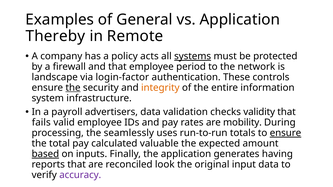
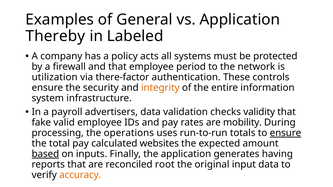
Remote: Remote -> Labeled (135, 36)
systems underline: present -> none (193, 56)
landscape: landscape -> utilization (55, 77)
login-factor: login-factor -> there-factor (122, 77)
the underline: present -> none (73, 88)
fails: fails -> fake (41, 123)
seamlessly: seamlessly -> operations (129, 133)
valuable: valuable -> websites (159, 144)
look: look -> root (165, 165)
accuracy colour: purple -> orange (80, 175)
